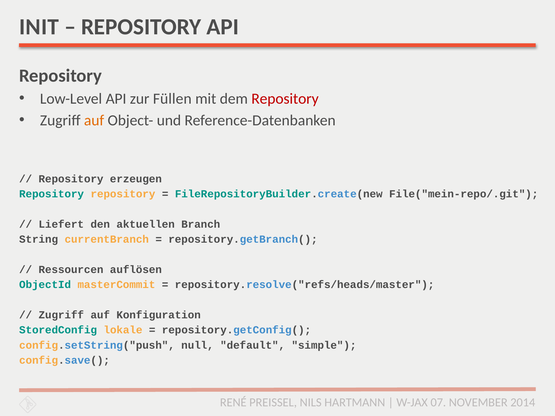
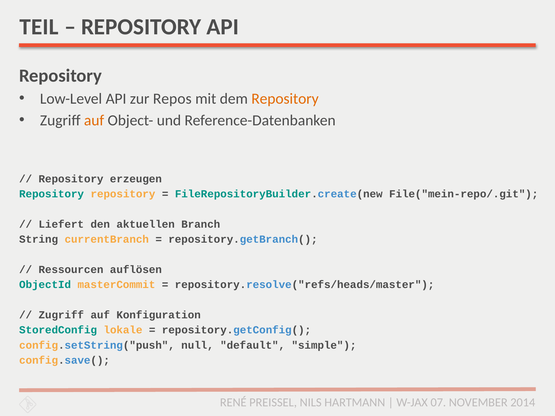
INIT: INIT -> TEIL (39, 27)
Füllen: Füllen -> Repos (172, 99)
Repository colour: red -> orange (285, 99)
